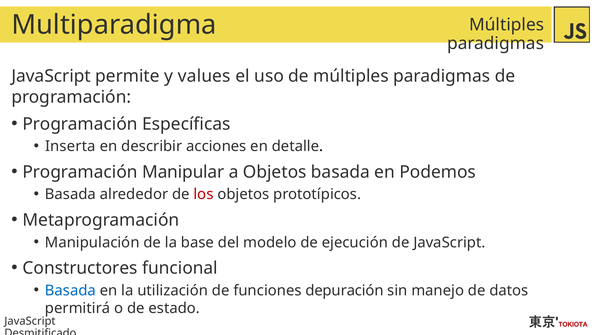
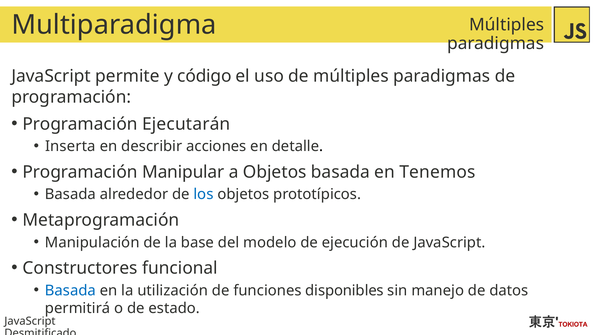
values: values -> código (204, 76)
Específicas: Específicas -> Ejecutarán (186, 124)
Podemos: Podemos -> Tenemos (438, 172)
los colour: red -> blue (203, 195)
depuración: depuración -> disponibles (345, 291)
